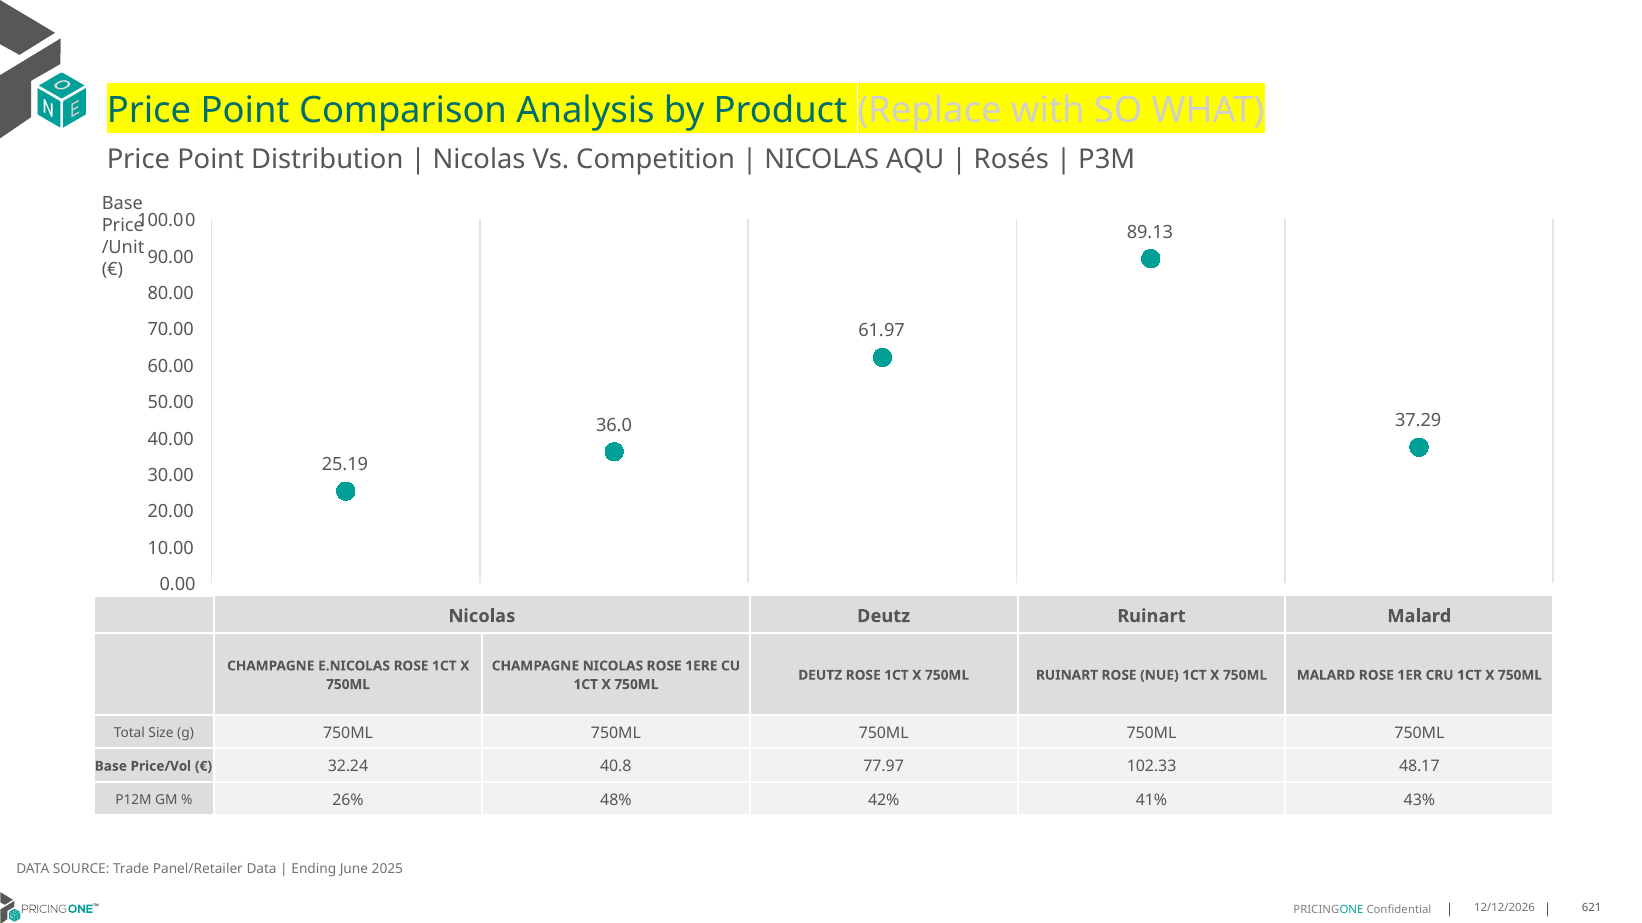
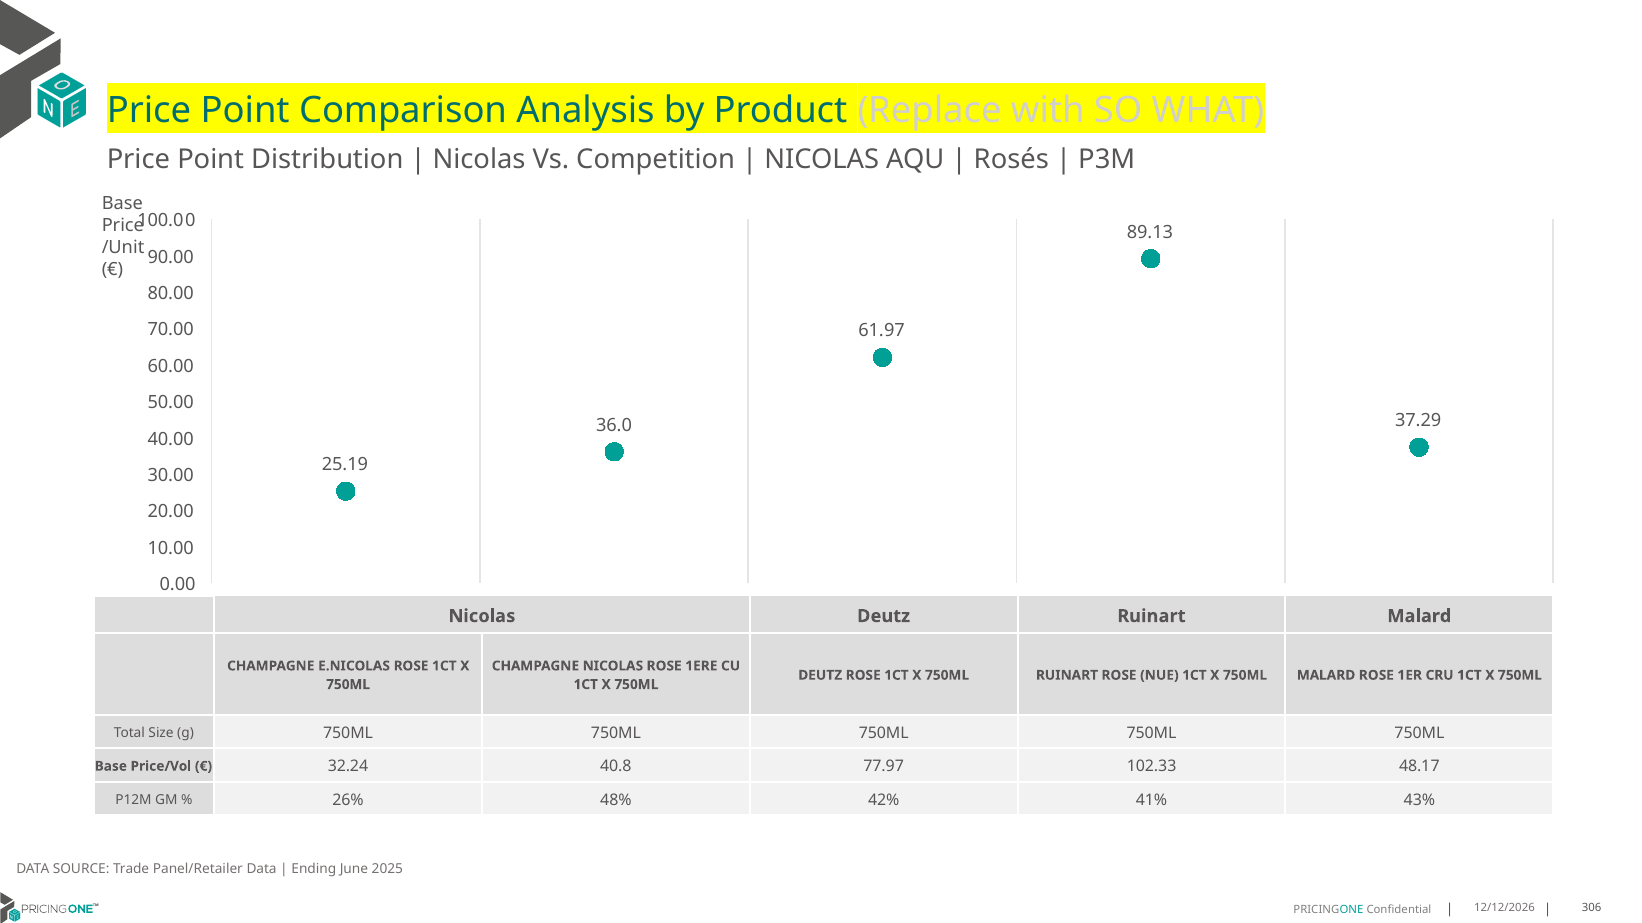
621: 621 -> 306 (1592, 908)
